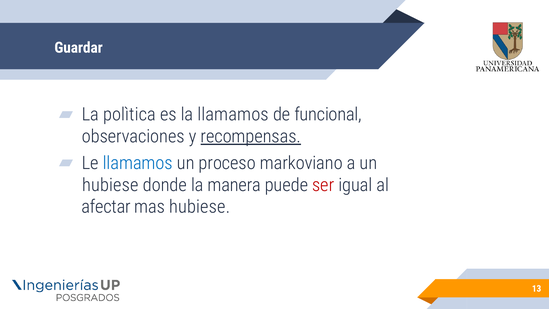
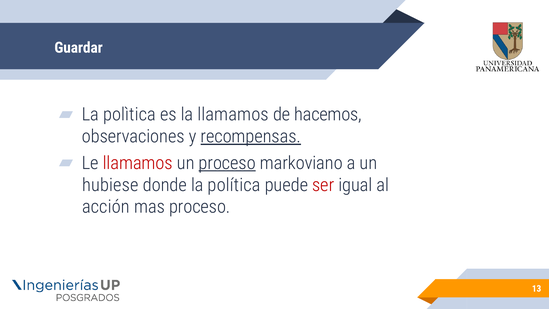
funcional: funcional -> hacemos (328, 114)
llamamos colour: blue -> red (138, 163)
proceso underline: none -> present (227, 163)
manera: manera -> política (234, 185)
afectar: afectar -> acción (106, 207)
mas hubiese: hubiese -> proceso (200, 207)
